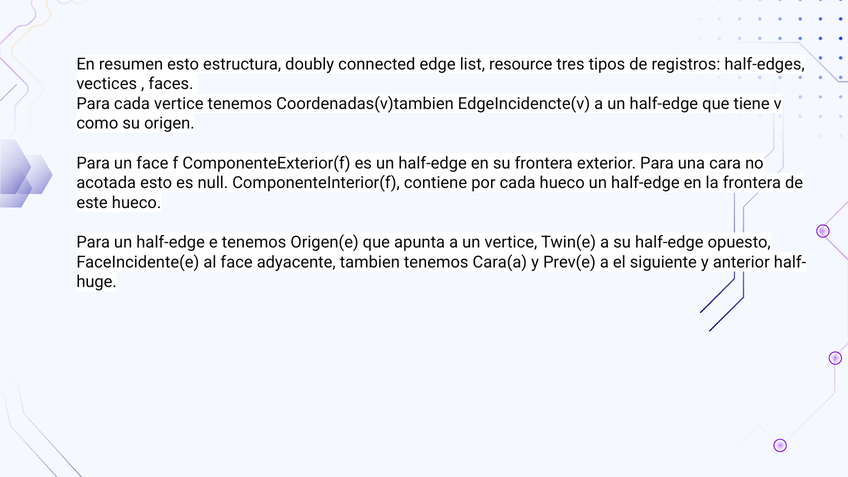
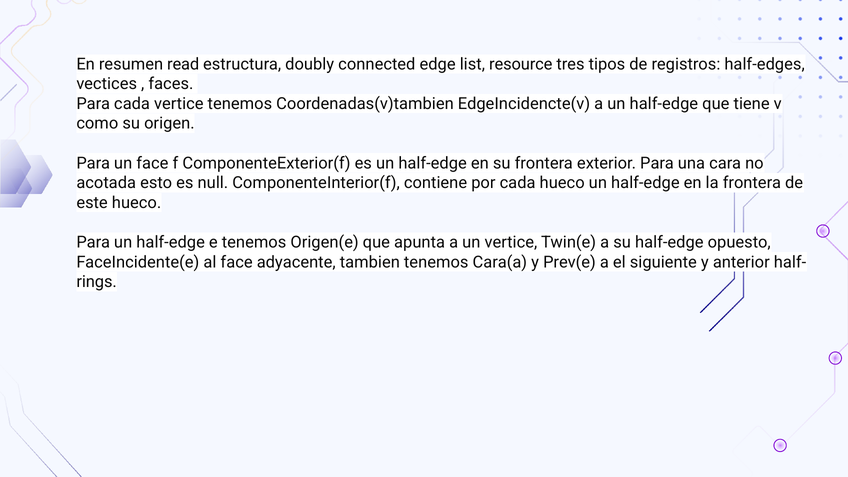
resumen esto: esto -> read (183, 64)
huge: huge -> rings (97, 282)
